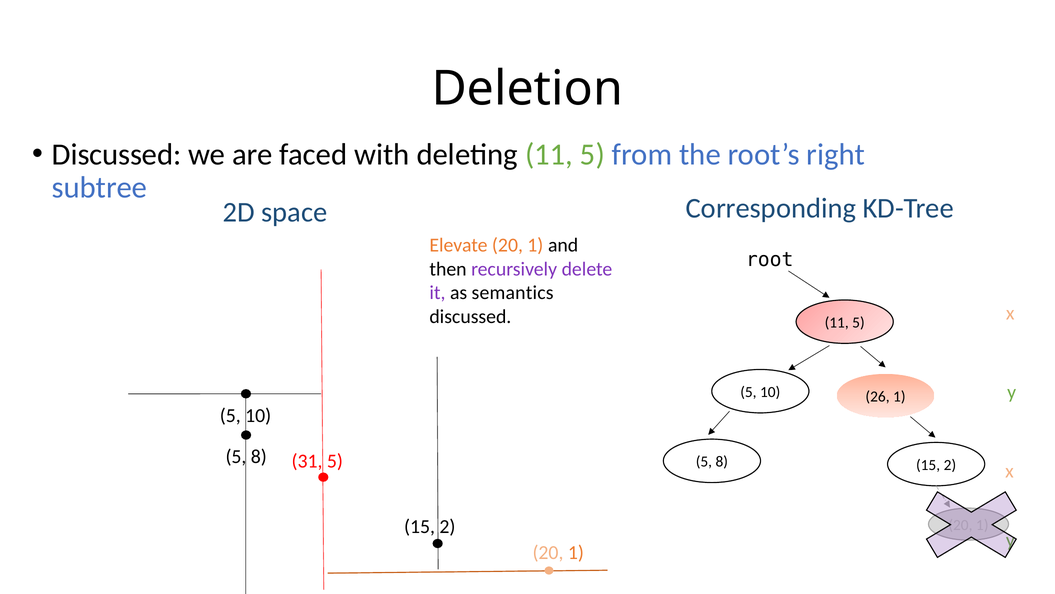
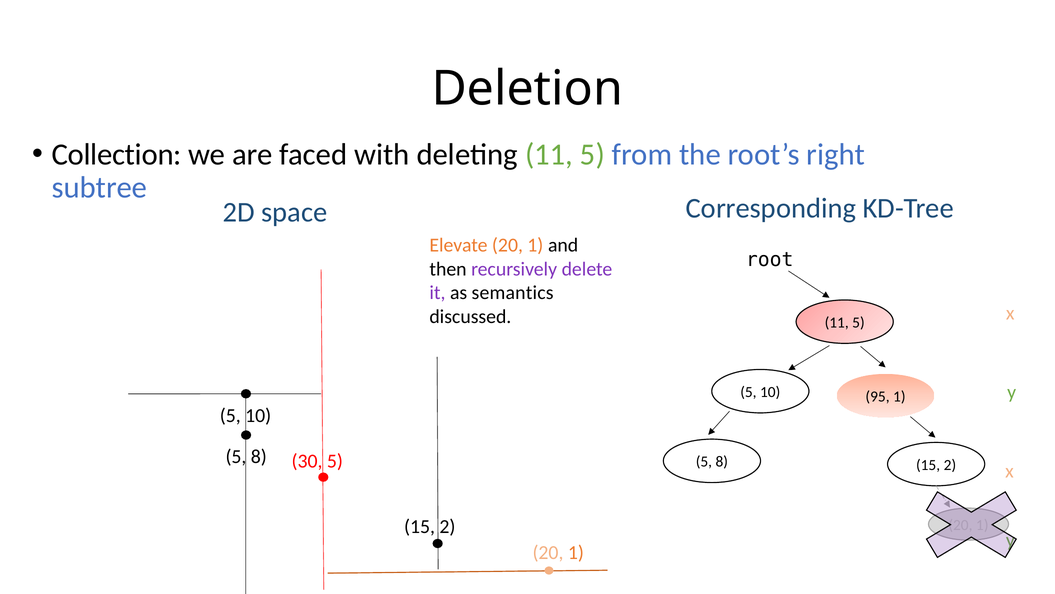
Discussed: Discussed -> Collection (117, 154)
26: 26 -> 95 (878, 396)
31: 31 -> 30 (307, 461)
